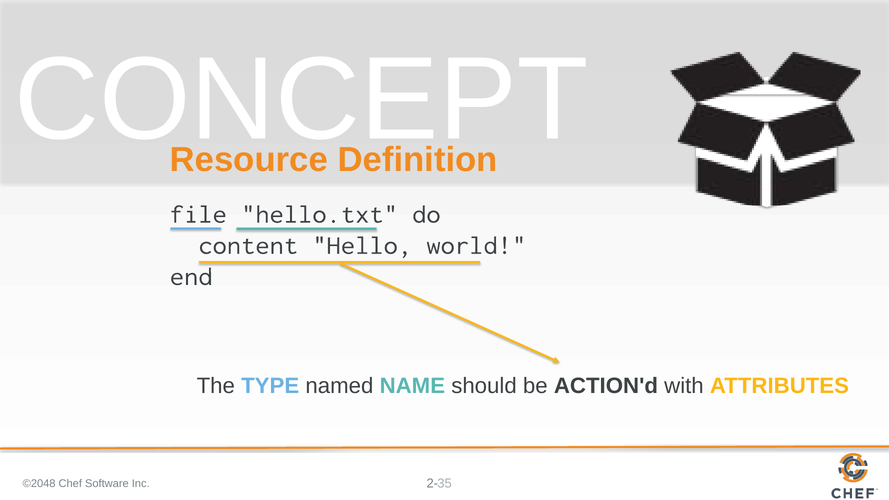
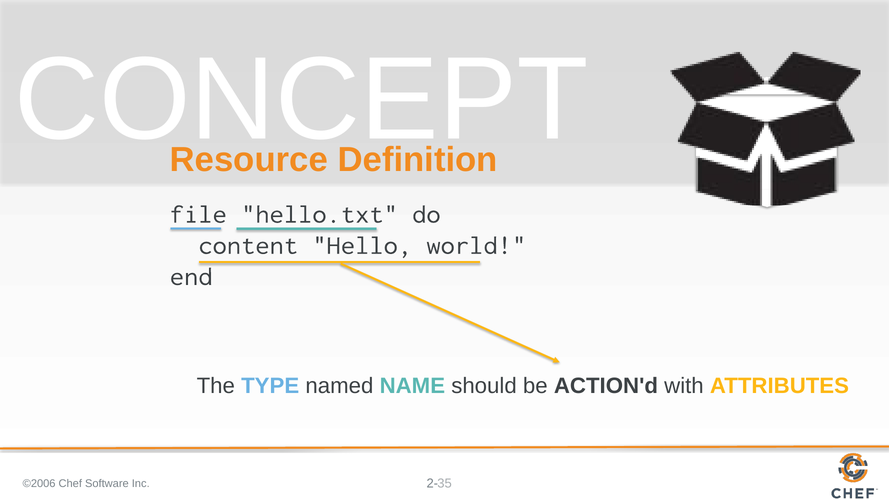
©2048: ©2048 -> ©2006 (39, 484)
